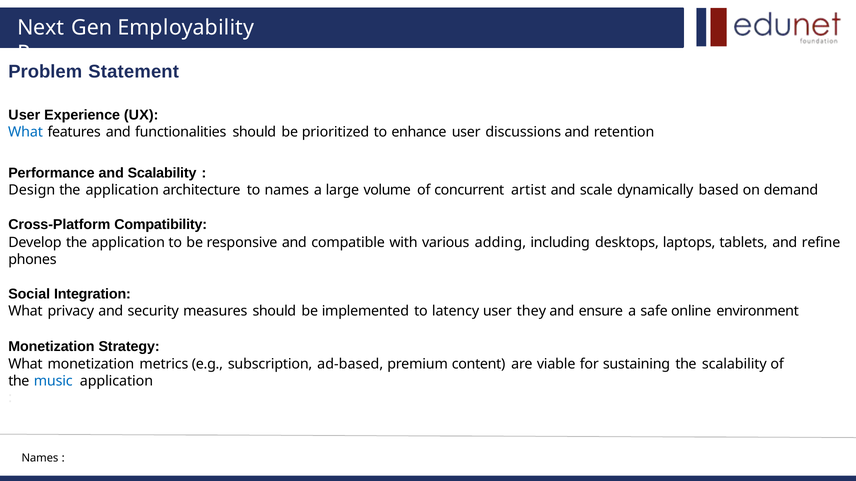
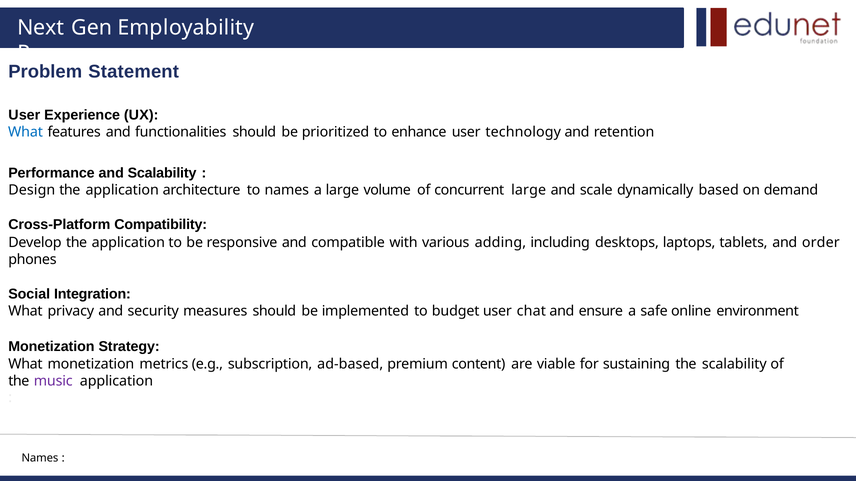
discussions: discussions -> technology (523, 132)
concurrent artist: artist -> large (529, 190)
refine: refine -> order (821, 243)
latency: latency -> budget (456, 312)
they: they -> chat (531, 312)
music colour: blue -> purple (53, 382)
